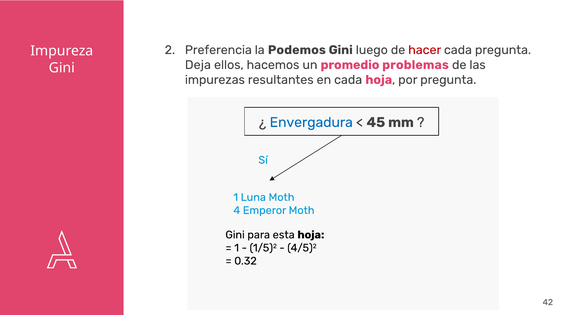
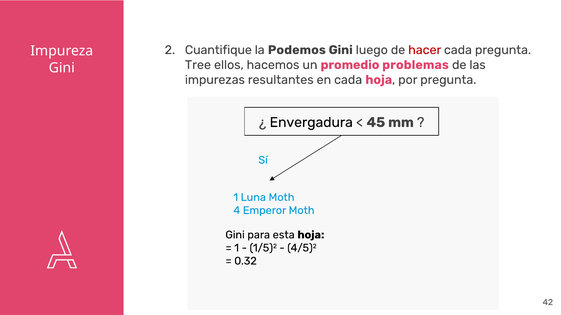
Preferencia: Preferencia -> Cuantifique (218, 50)
Deja: Deja -> Tree (198, 65)
Envergadura colour: blue -> black (311, 123)
